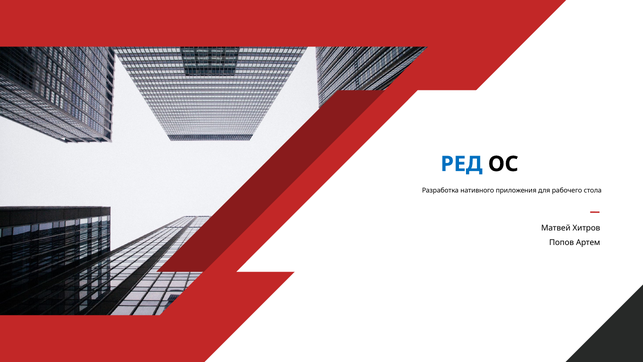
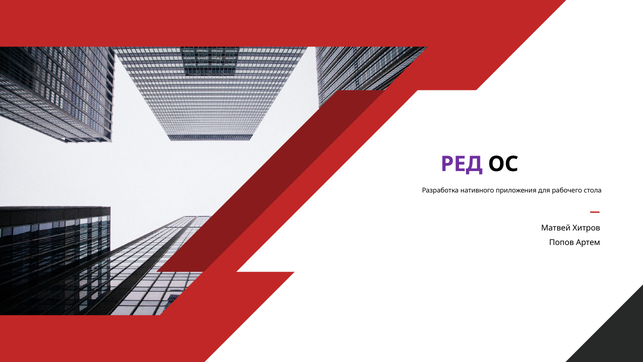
РЕД colour: blue -> purple (461, 164)
